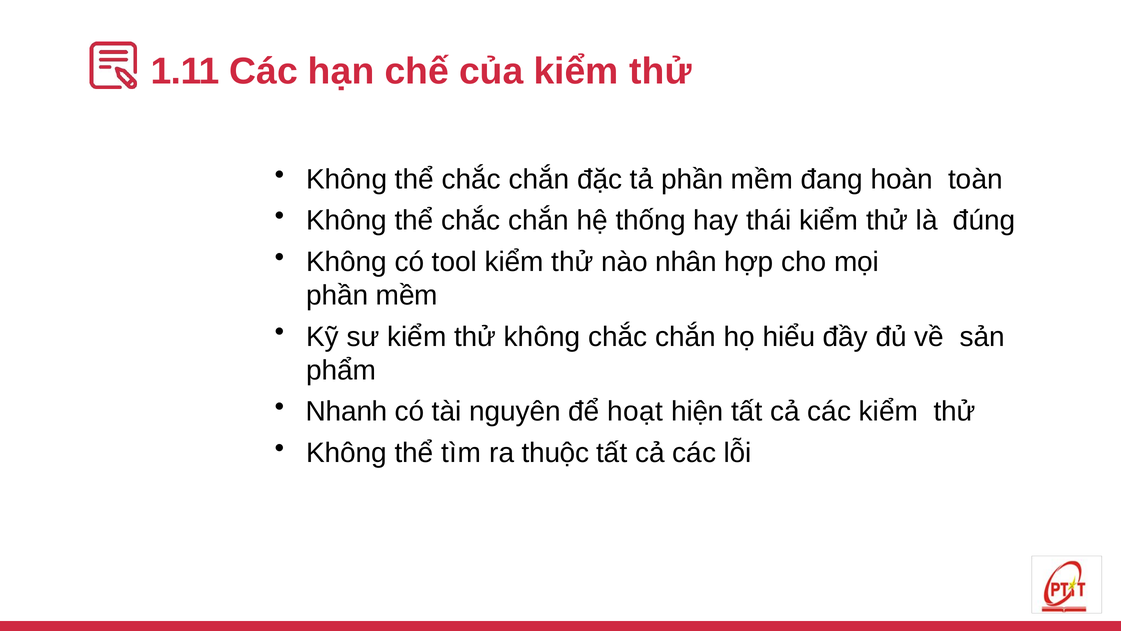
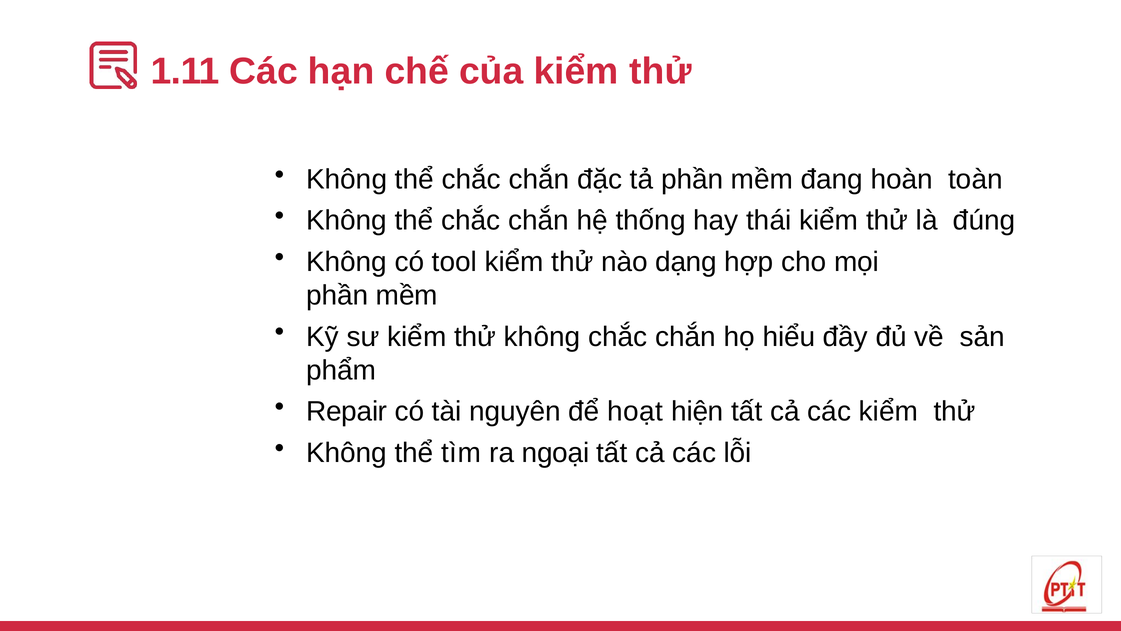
nhân: nhân -> dạng (686, 262)
Nhanh: Nhanh -> Repair (347, 411)
thuộc: thuộc -> ngoại (556, 453)
